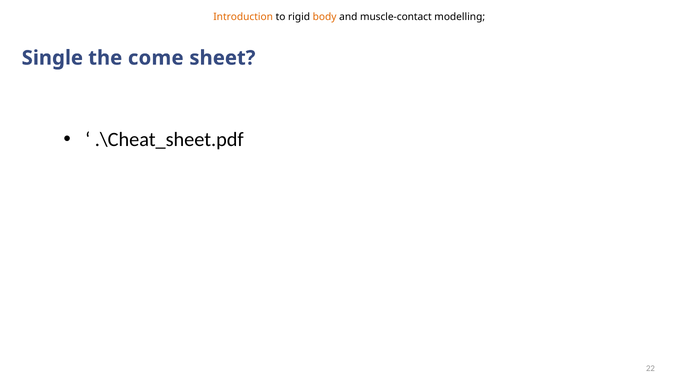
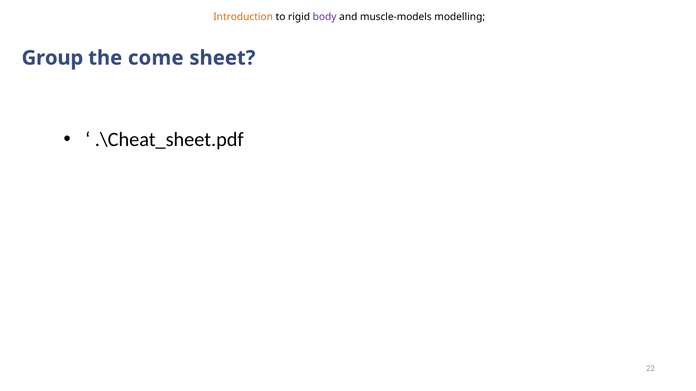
body colour: orange -> purple (325, 17)
muscle-contact: muscle-contact -> muscle-models (396, 17)
Single: Single -> Group (52, 58)
